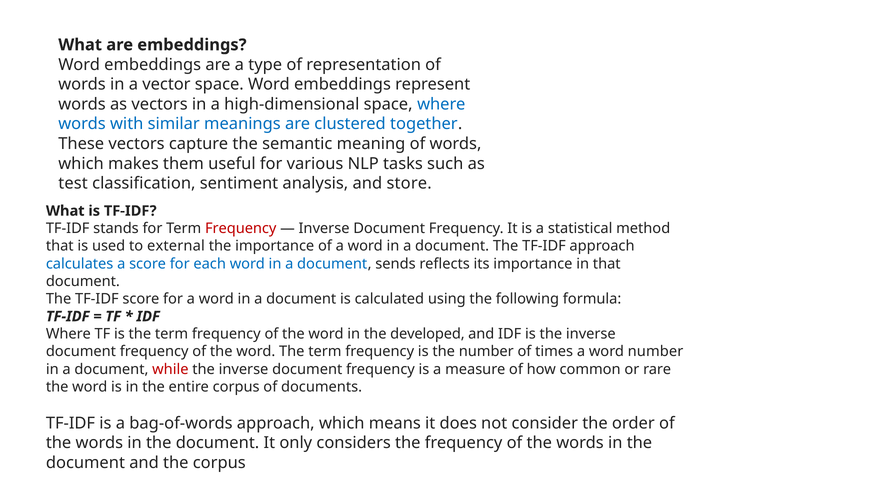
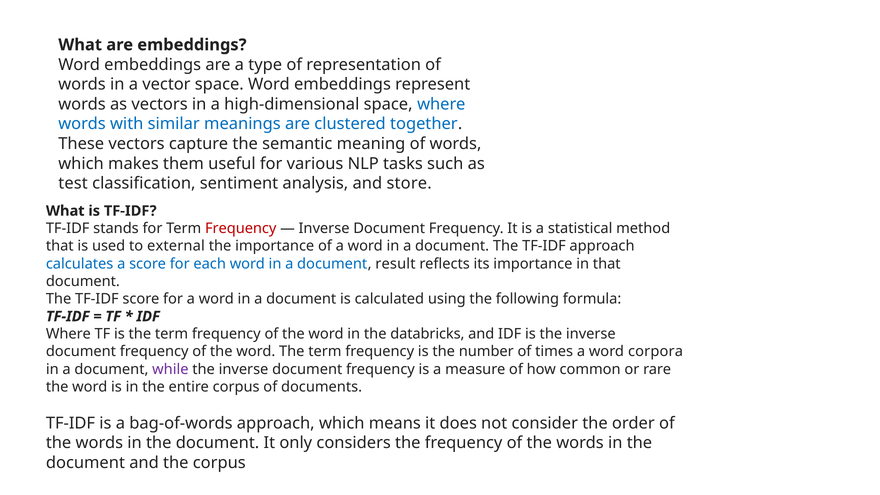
sends: sends -> result (395, 264)
developed: developed -> databricks (427, 334)
word number: number -> corpora (655, 352)
while colour: red -> purple (170, 369)
